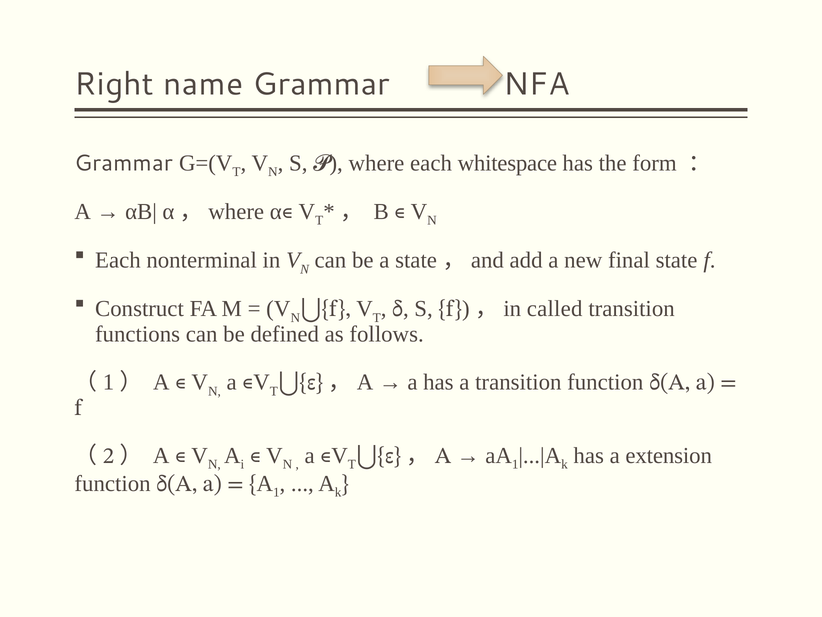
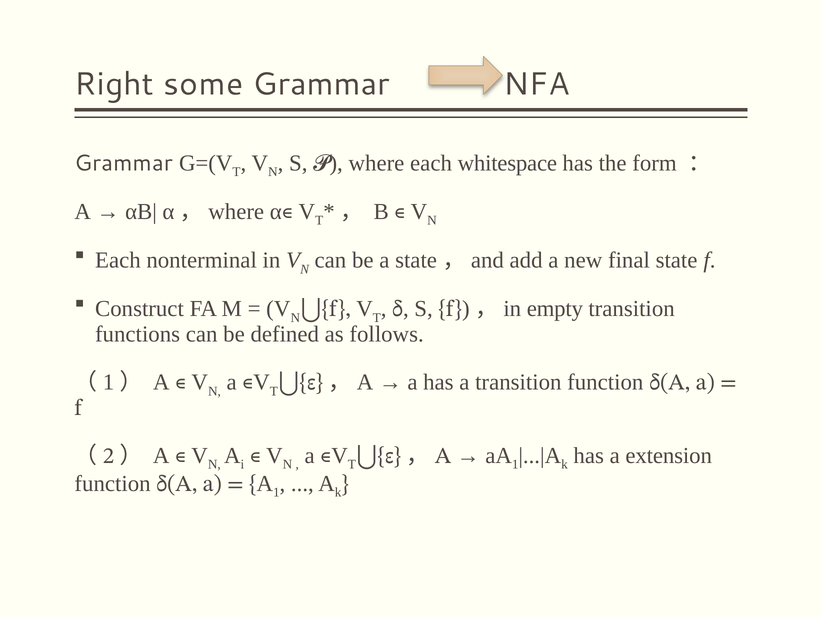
name: name -> some (203, 84)
called: called -> empty (555, 309)
